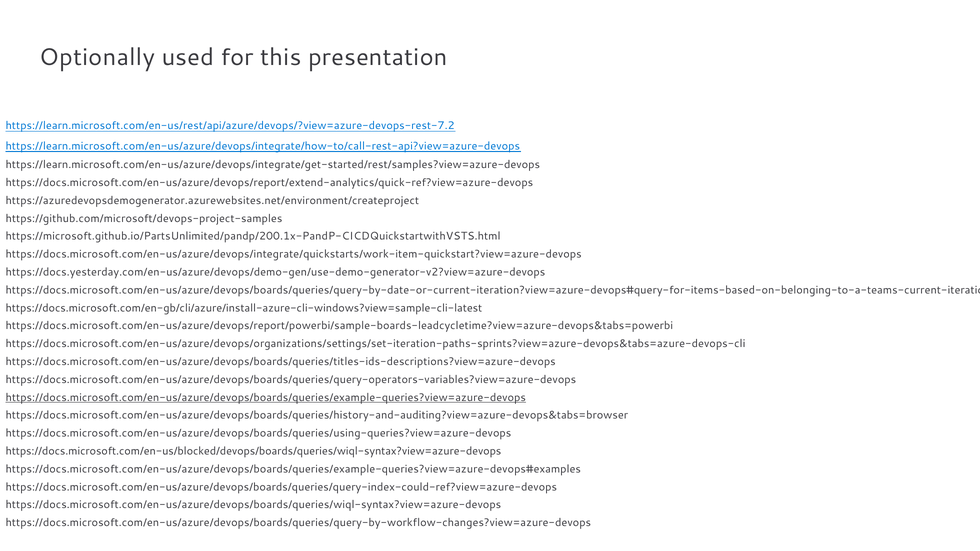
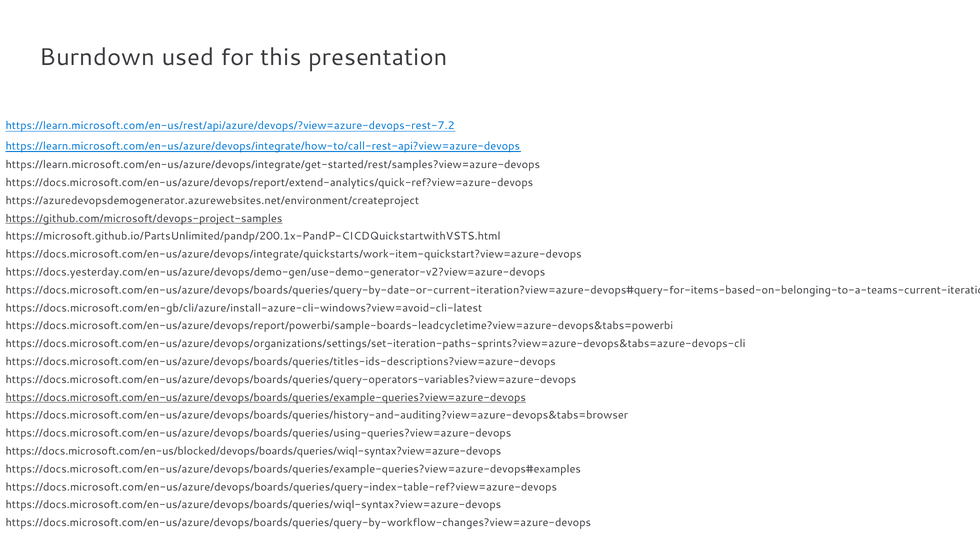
Optionally: Optionally -> Burndown (97, 57)
https://github.com/microsoft/devops-project-samples underline: none -> present (144, 219)
https://docs.microsoft.com/en-gb/cli/azure/install-azure-cli-windows?view=sample-cli-latest: https://docs.microsoft.com/en-gb/cli/azure/install-azure-cli-windows?view=sample-cli-latest -> https://docs.microsoft.com/en-gb/cli/azure/install-azure-cli-windows?view=avoid-cli-latest (244, 308)
https://docs.microsoft.com/en-us/azure/devops/boards/queries/query-index-could-ref?view=azure-devops: https://docs.microsoft.com/en-us/azure/devops/boards/queries/query-index-could-ref?view=azure-devops -> https://docs.microsoft.com/en-us/azure/devops/boards/queries/query-index-table-ref?view=azure-devops (281, 487)
